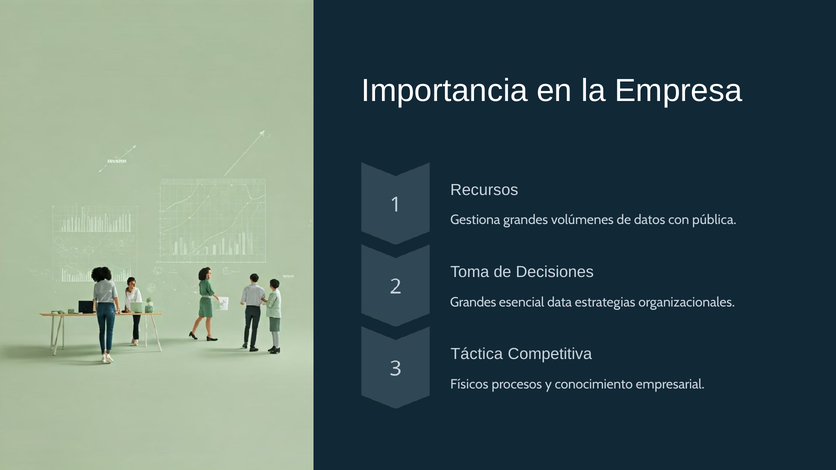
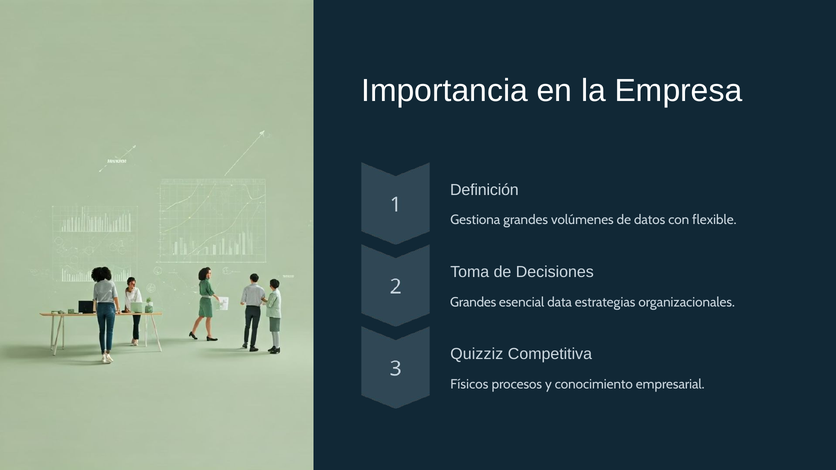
Recursos: Recursos -> Definición (484, 190)
pública: pública -> flexible (714, 220)
Táctica: Táctica -> Quizziz (477, 354)
